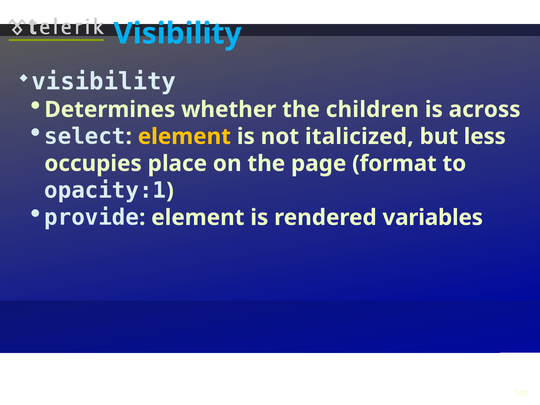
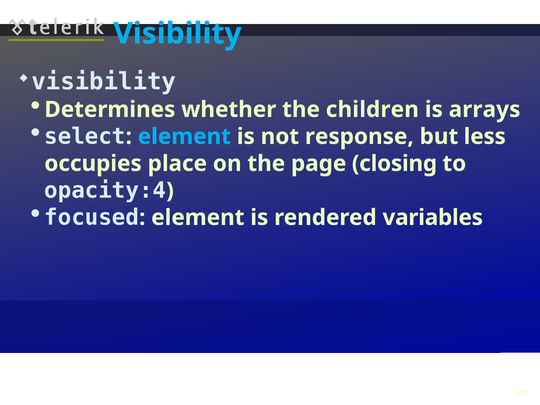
across: across -> arrays (485, 110)
element colour: yellow -> light blue (184, 137)
italicized: italicized -> response (359, 137)
format: format -> closing (394, 164)
opacity:1: opacity:1 -> opacity:4 (105, 191)
provide: provide -> focused (92, 218)
